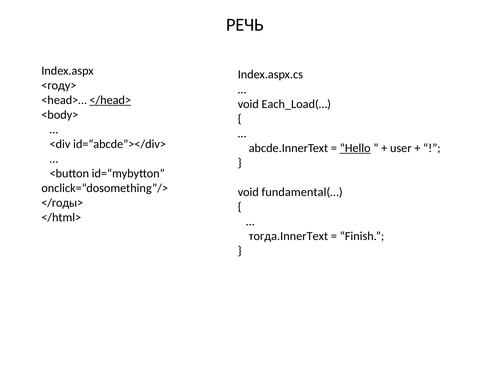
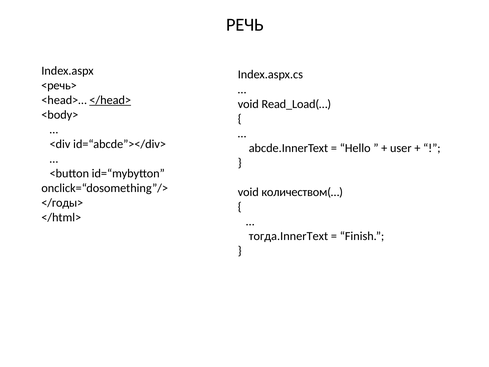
<году>: <году> -> <речь> (59, 85)
Each_Load(…: Each_Load(… -> Read_Load(… (296, 104)
Hello underline: present -> none (355, 148)
fundamental(…: fundamental(… -> количеством(… (302, 192)
